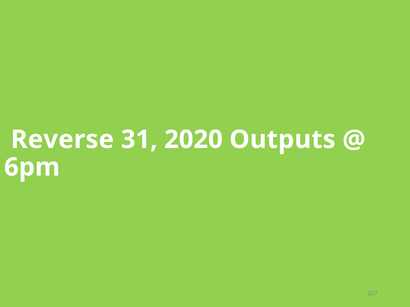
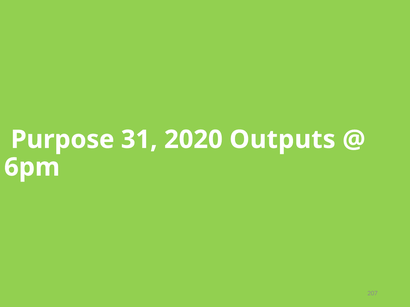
Reverse: Reverse -> Purpose (63, 140)
